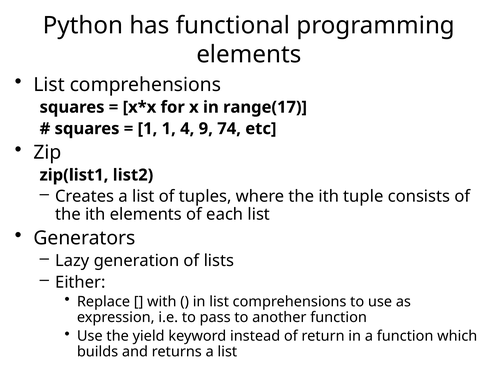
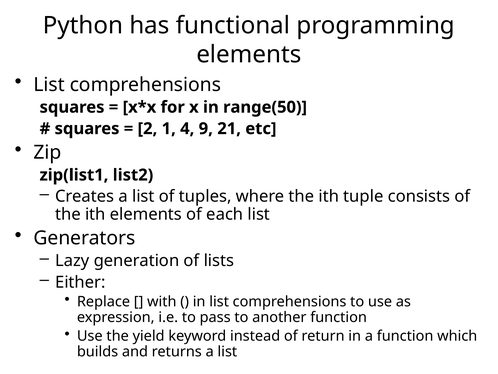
range(17: range(17 -> range(50 (265, 107)
1: 1 -> 2 (147, 128)
74: 74 -> 21 (229, 128)
